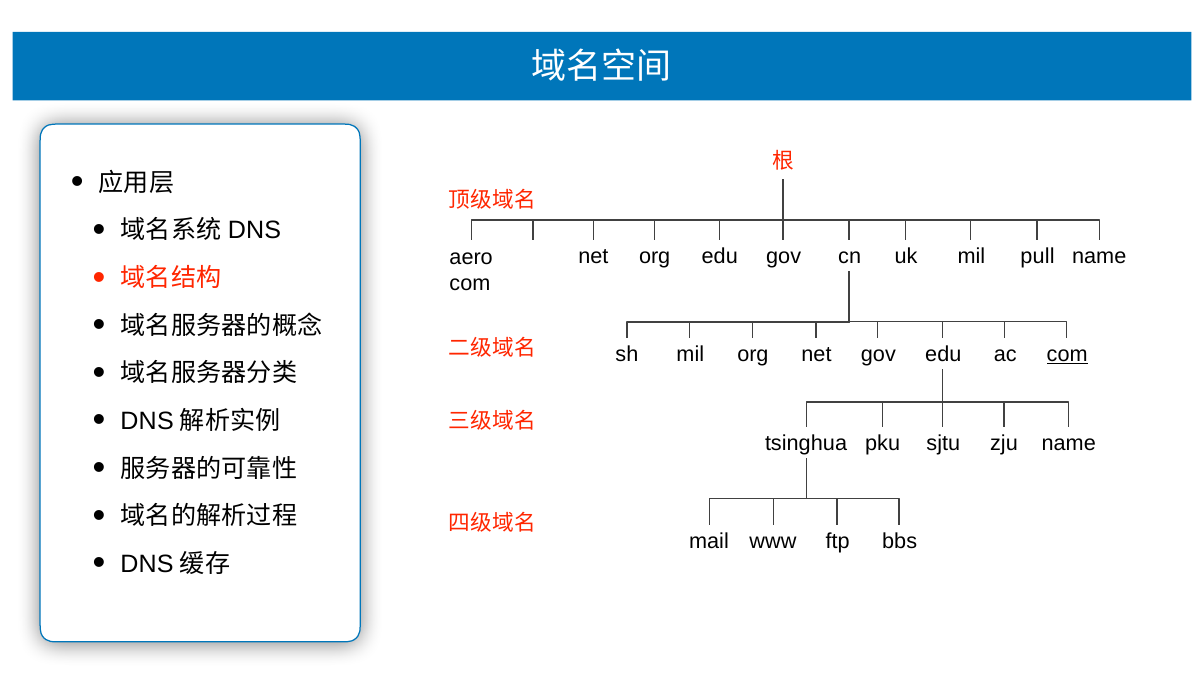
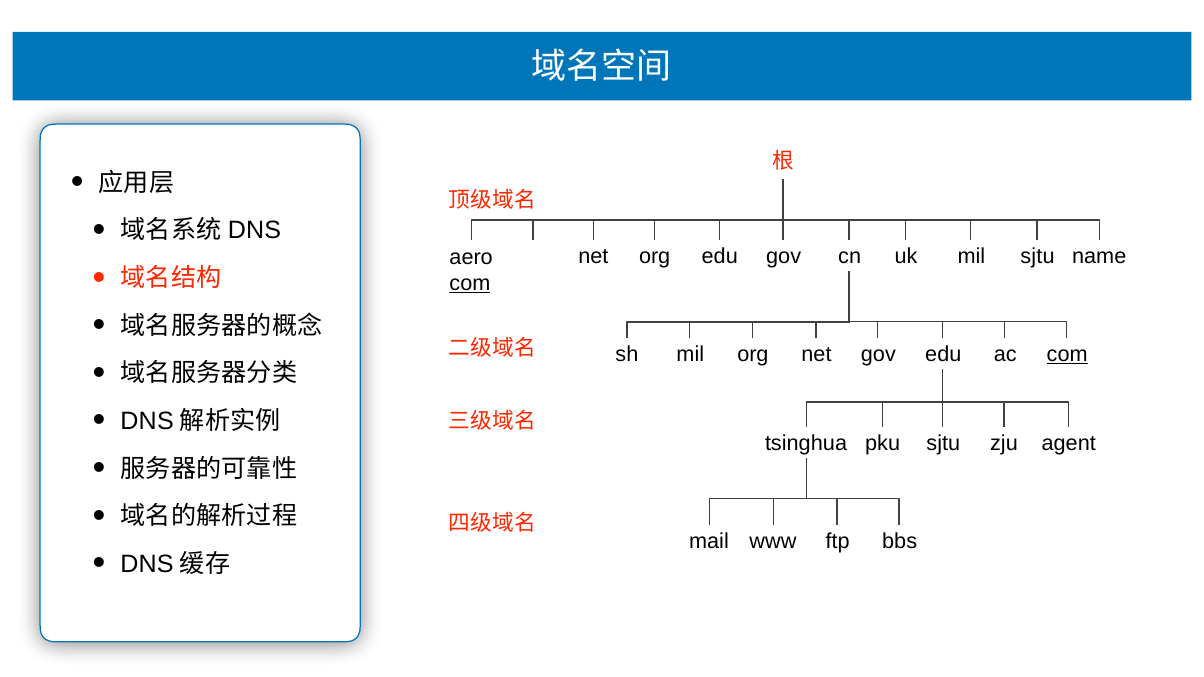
mil pull: pull -> sjtu (1037, 256)
com underline: none -> present (470, 283)
zju name: name -> agent (1069, 443)
